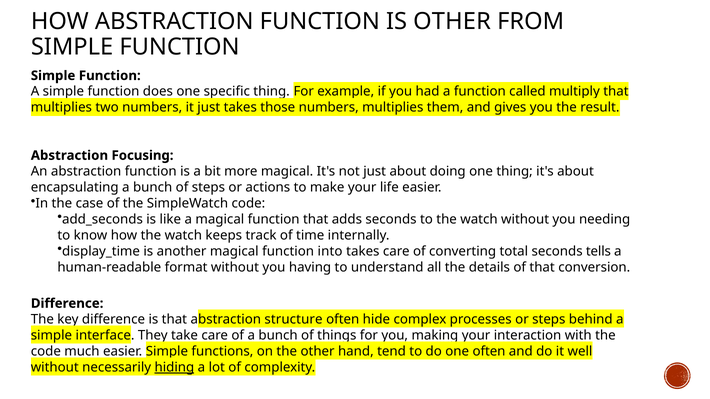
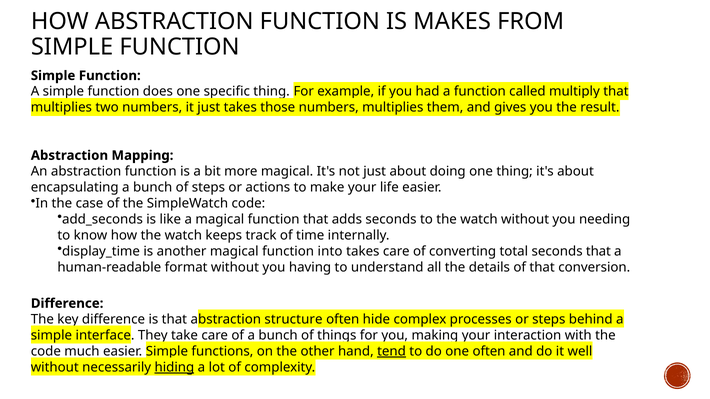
IS OTHER: OTHER -> MAKES (452, 21)
Focusing: Focusing -> Mapping (142, 156)
seconds tells: tells -> that (598, 251)
tend underline: none -> present (392, 352)
